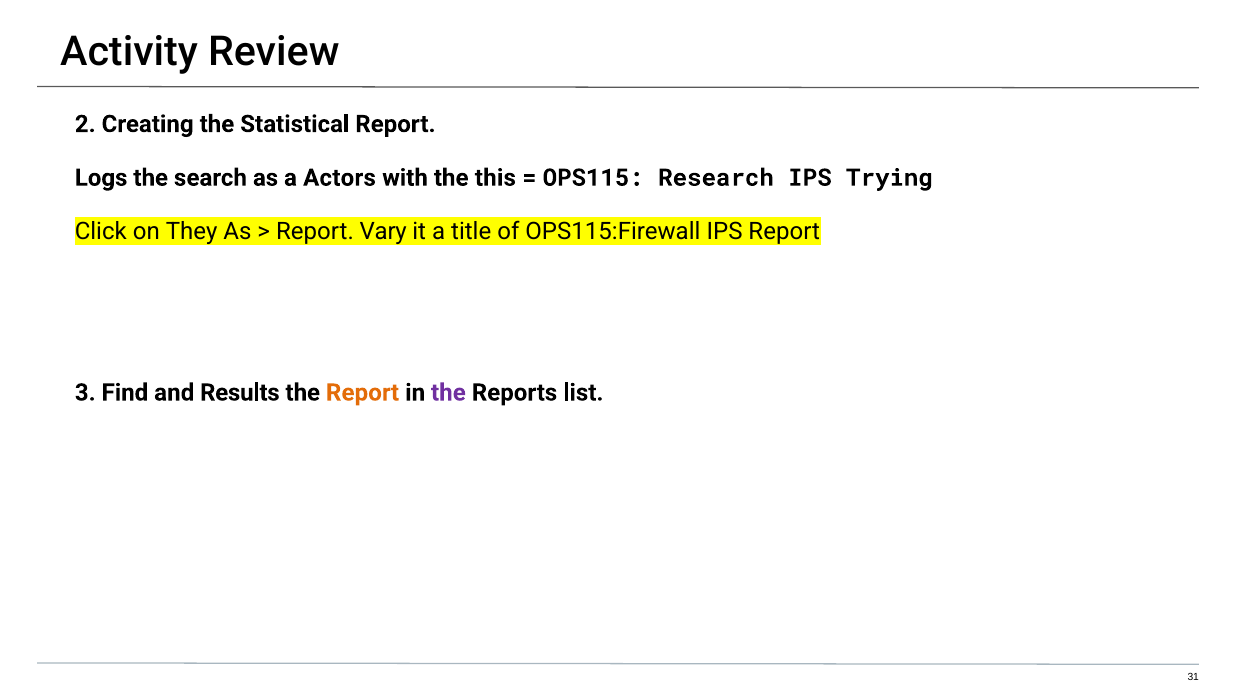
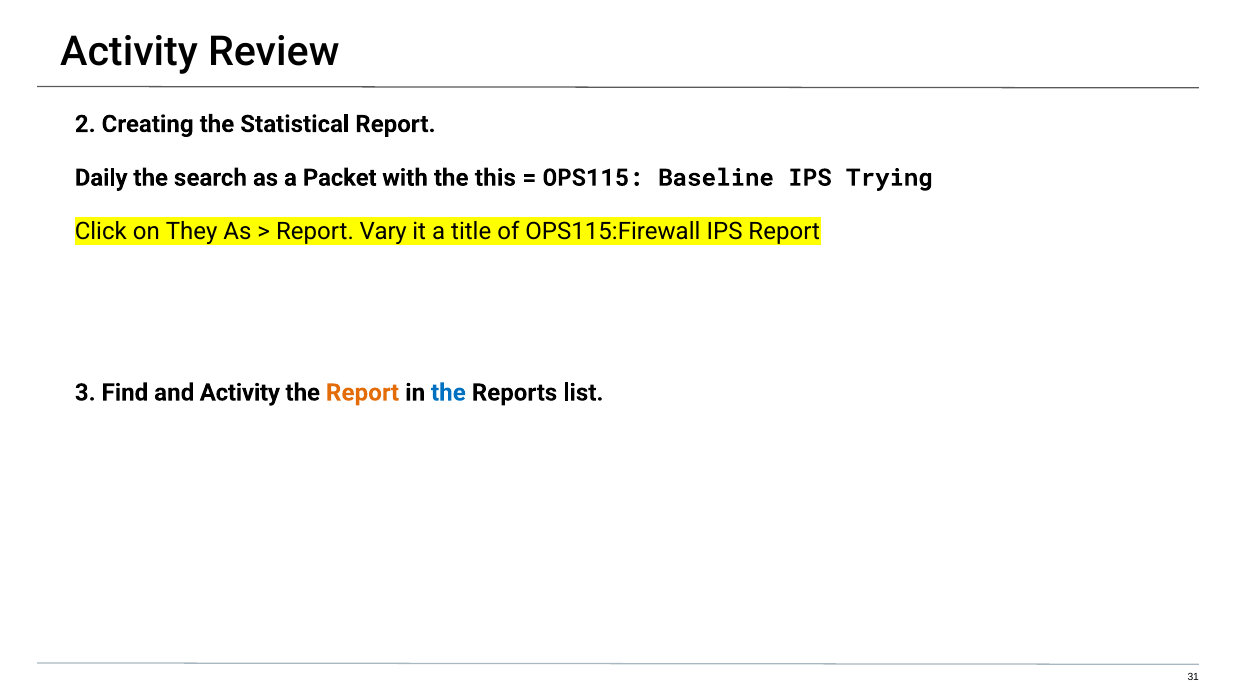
Logs: Logs -> Daily (101, 178)
Actors: Actors -> Packet (340, 178)
Research: Research -> Baseline (716, 178)
and Results: Results -> Activity (240, 393)
the colour: purple -> blue (448, 393)
